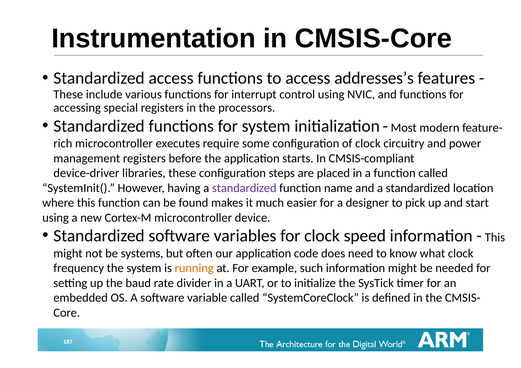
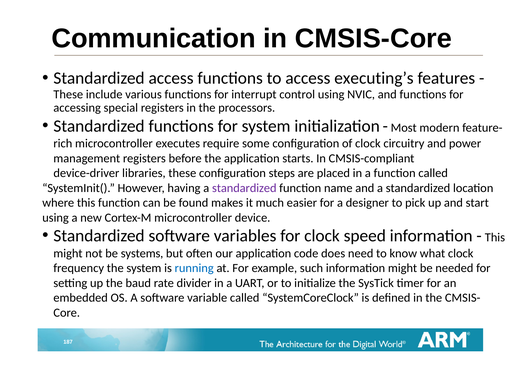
Instrumentation: Instrumentation -> Communication (154, 38)
addresses’s: addresses’s -> executing’s (374, 78)
running colour: orange -> blue (194, 268)
